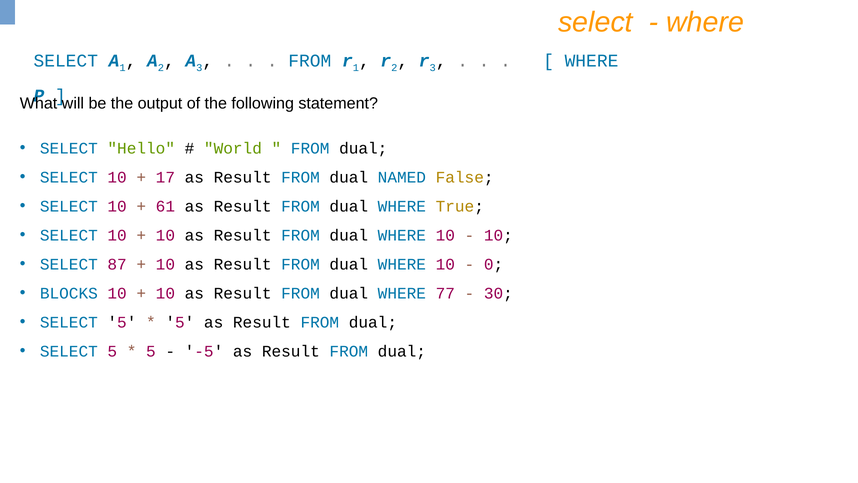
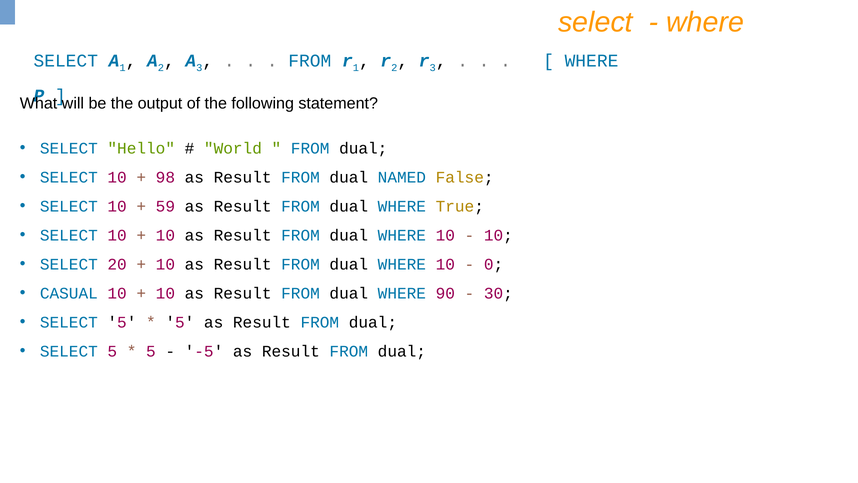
17: 17 -> 98 (165, 177)
61: 61 -> 59 (165, 206)
87: 87 -> 20 (117, 264)
BLOCKS: BLOCKS -> CASUAL (69, 293)
77: 77 -> 90 (445, 293)
